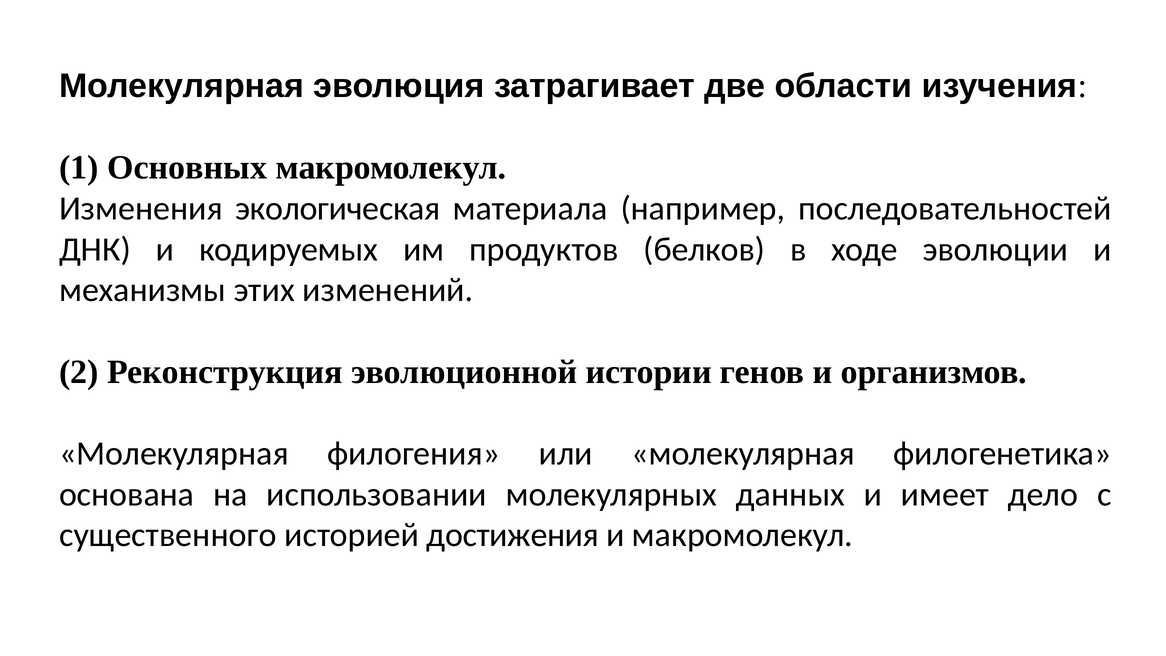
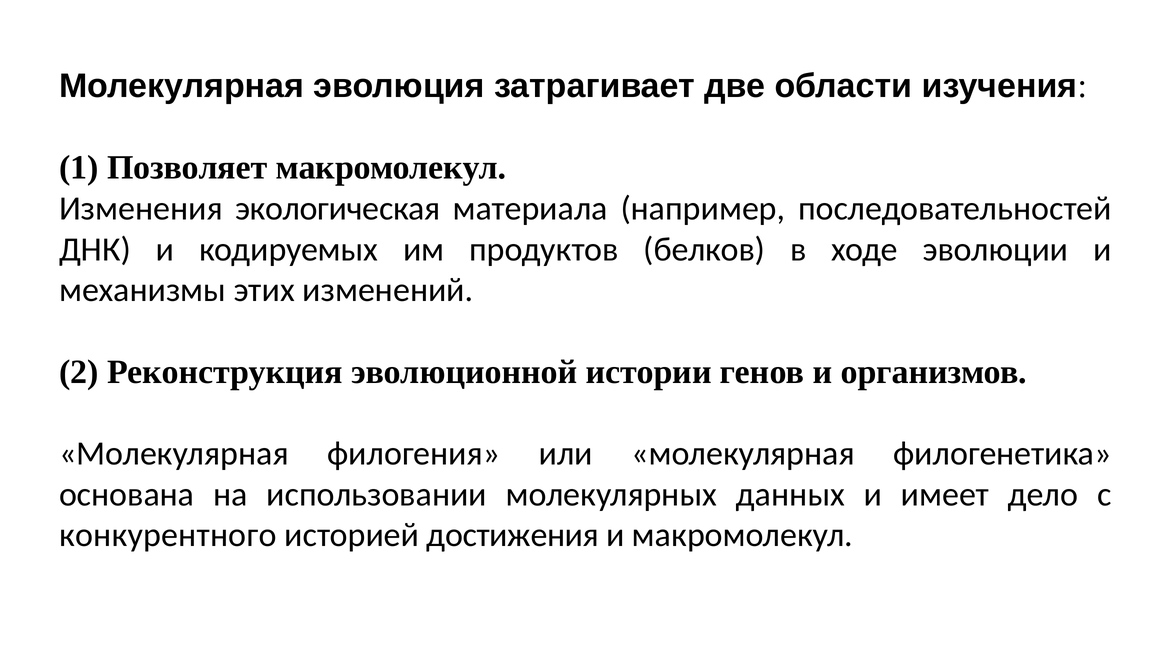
Основных: Основных -> Позволяет (187, 168)
существенного: существенного -> конкурентного (168, 535)
